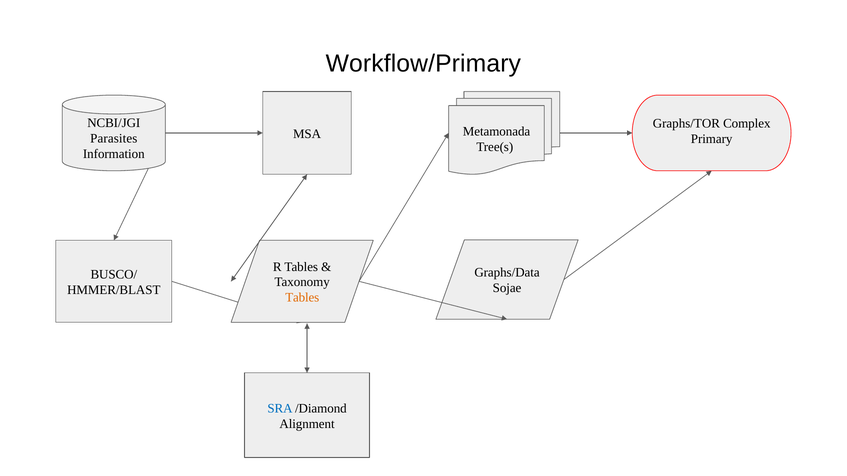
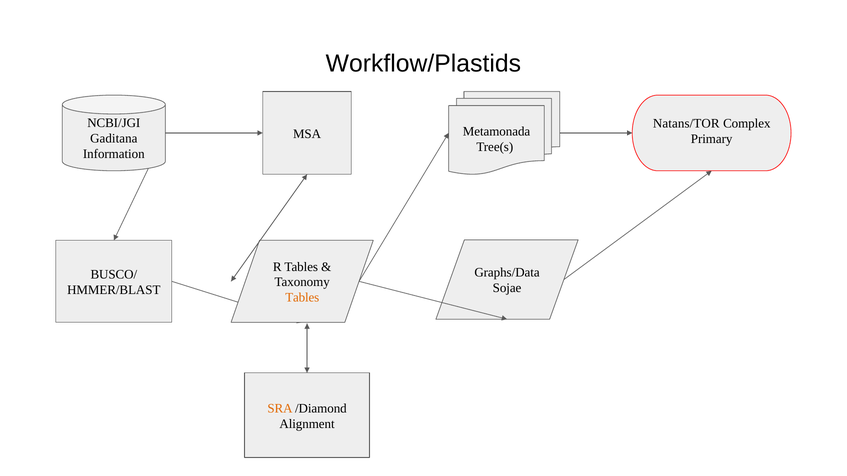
Workflow/Primary: Workflow/Primary -> Workflow/Plastids (423, 63)
Graphs/TOR: Graphs/TOR -> Natans/TOR (686, 123)
Parasites: Parasites -> Gaditana (114, 139)
SRA colour: blue -> orange (280, 409)
